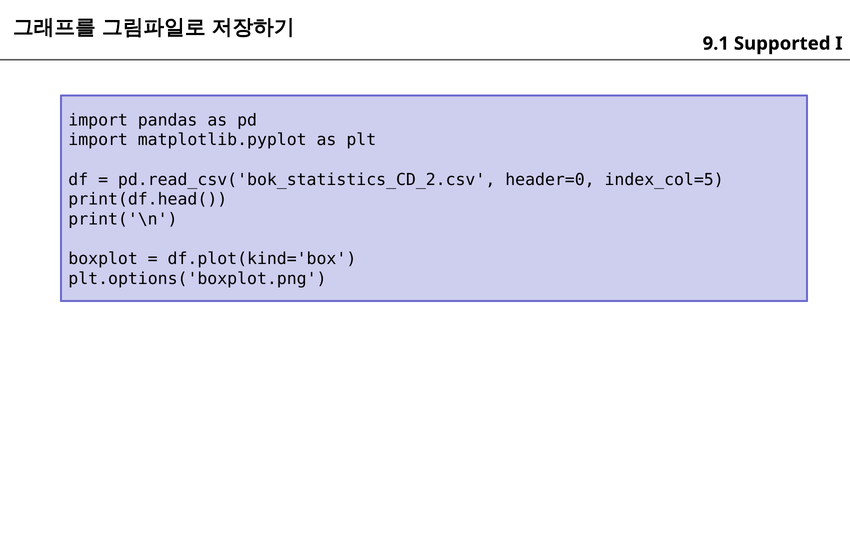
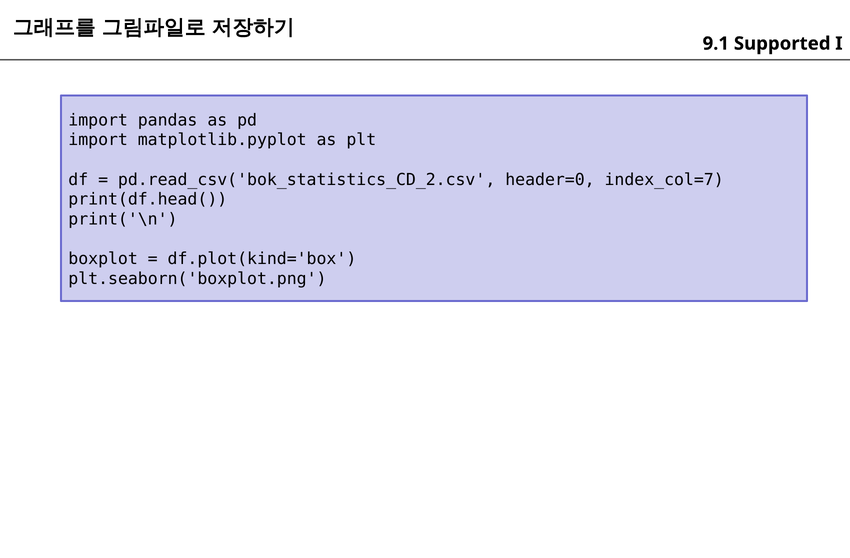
index_col=5: index_col=5 -> index_col=7 (664, 180)
plt.options('boxplot.png: plt.options('boxplot.png -> plt.seaborn('boxplot.png (197, 279)
